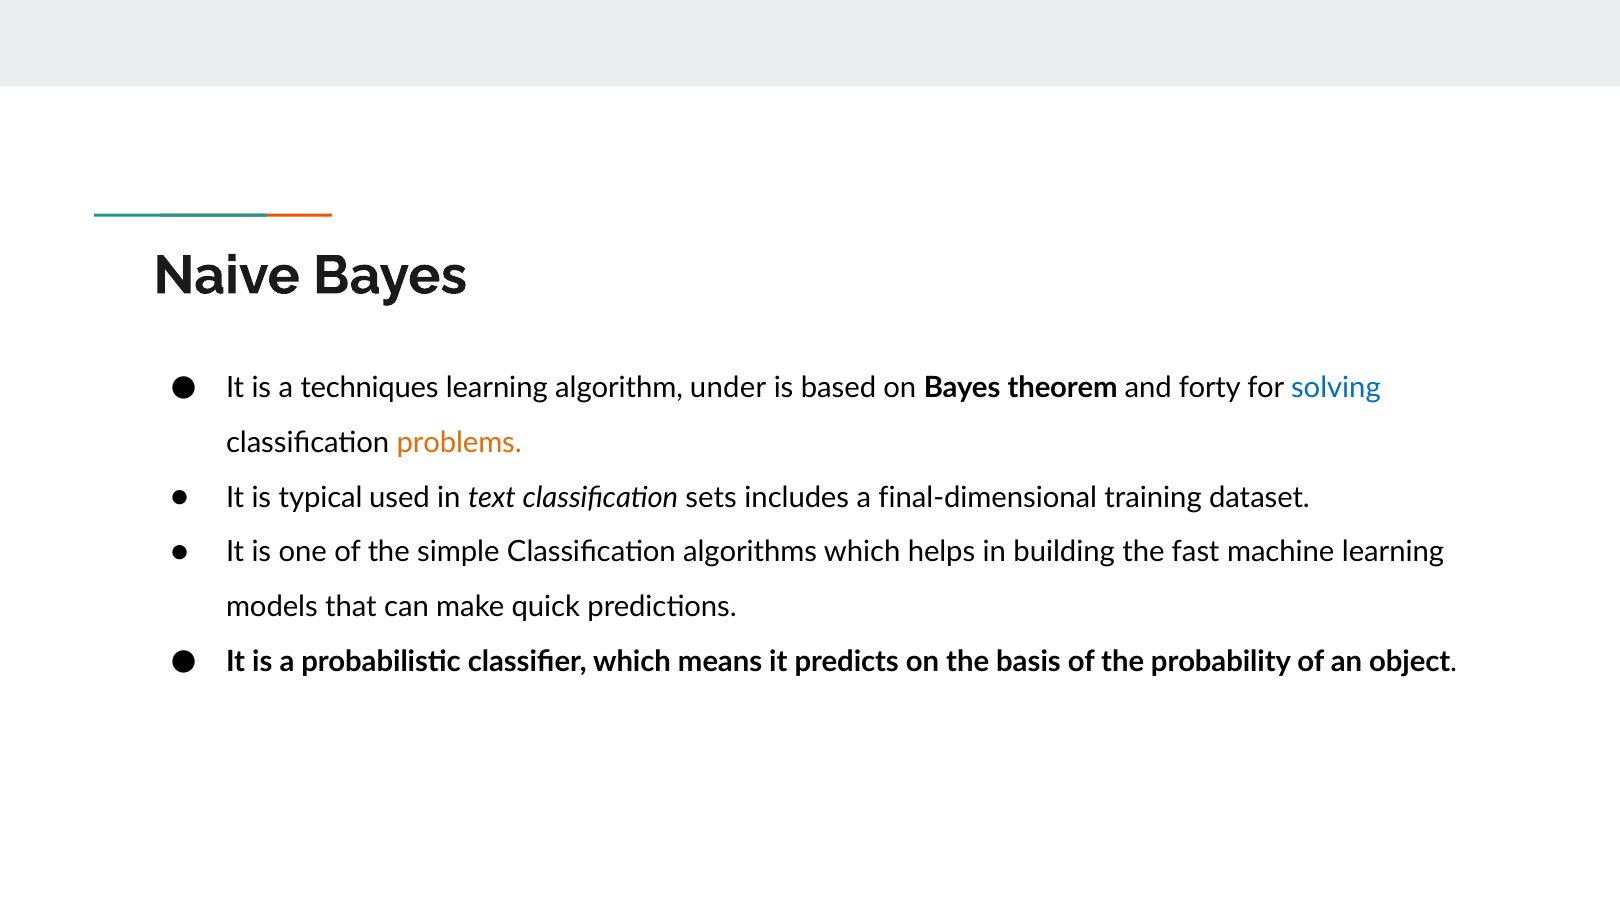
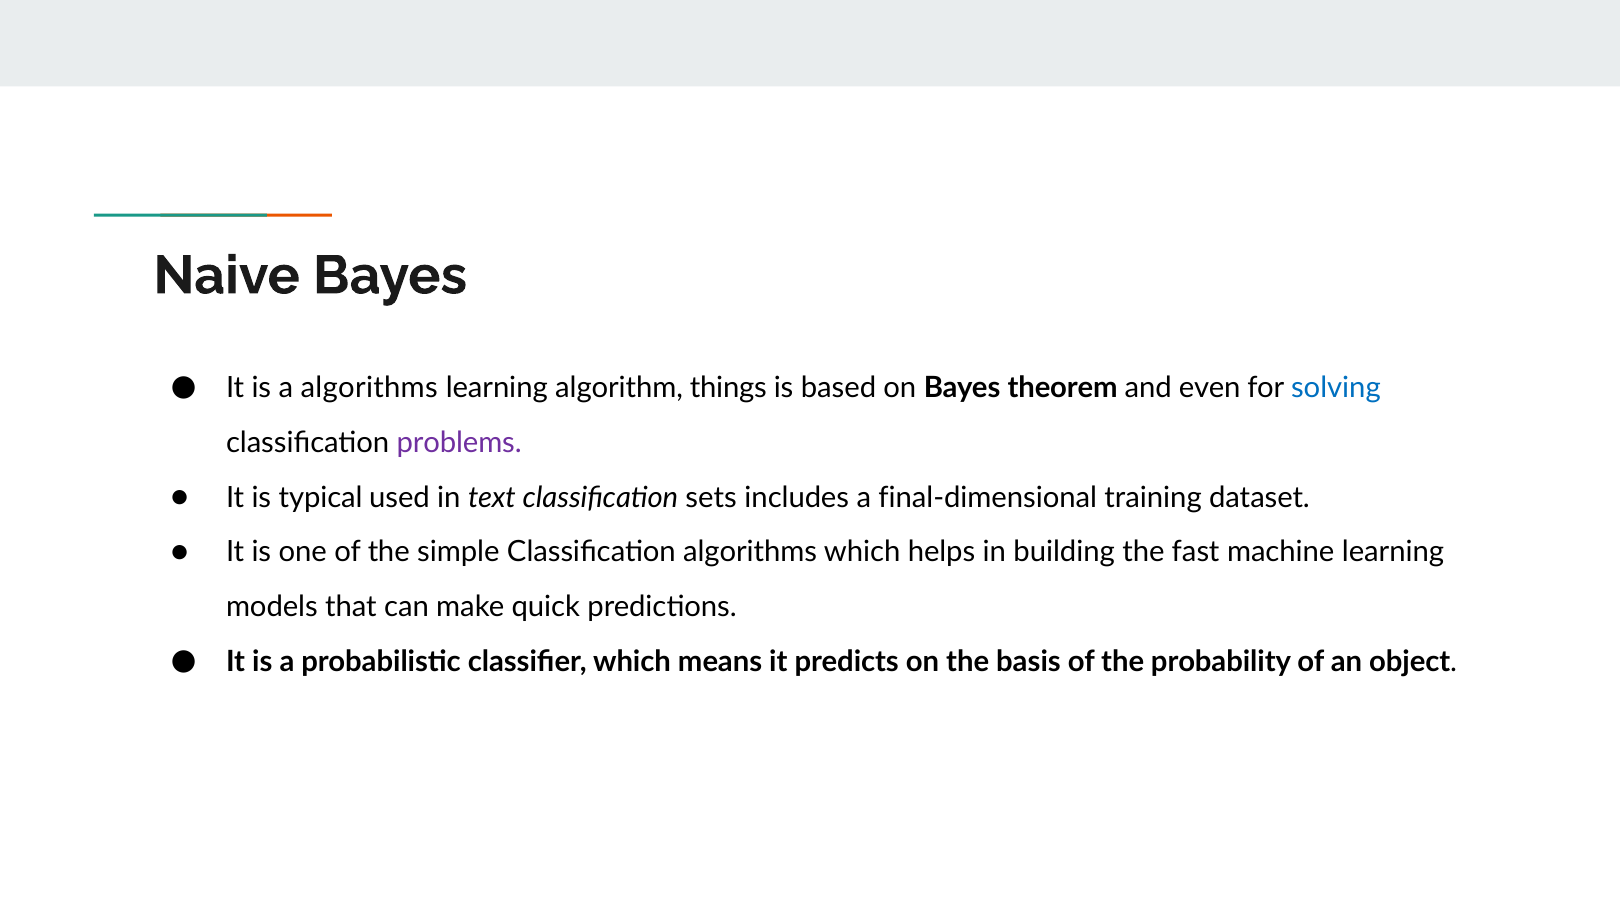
a techniques: techniques -> algorithms (369, 388)
under: under -> things (728, 388)
forty: forty -> even (1210, 388)
problems colour: orange -> purple (459, 443)
